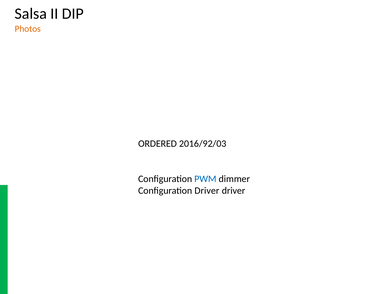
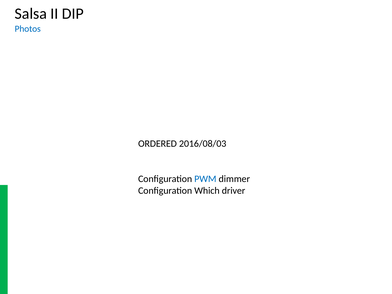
Photos colour: orange -> blue (28, 29)
2016/92/03: 2016/92/03 -> 2016/08/03 (203, 144)
Configuration Driver: Driver -> Which (207, 191)
